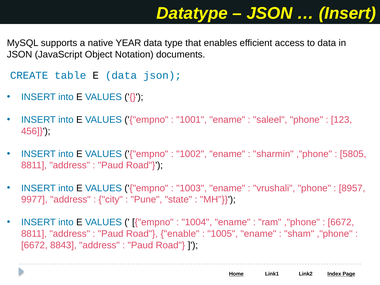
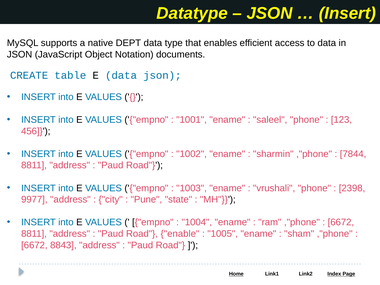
YEAR: YEAR -> DEPT (128, 43)
5805: 5805 -> 7844 (353, 154)
8957: 8957 -> 2398 (352, 188)
